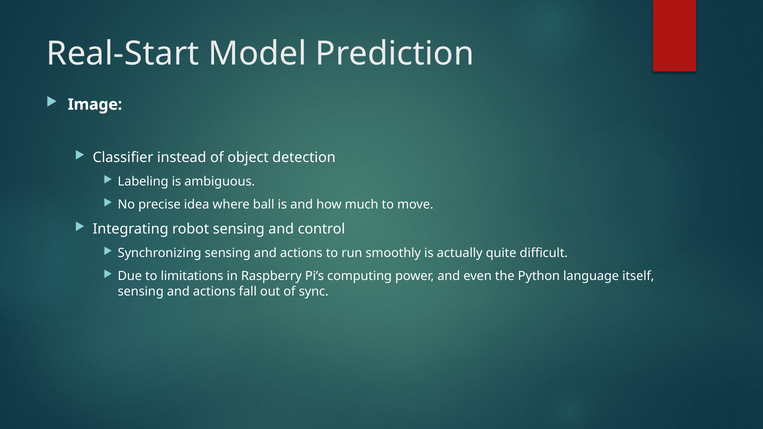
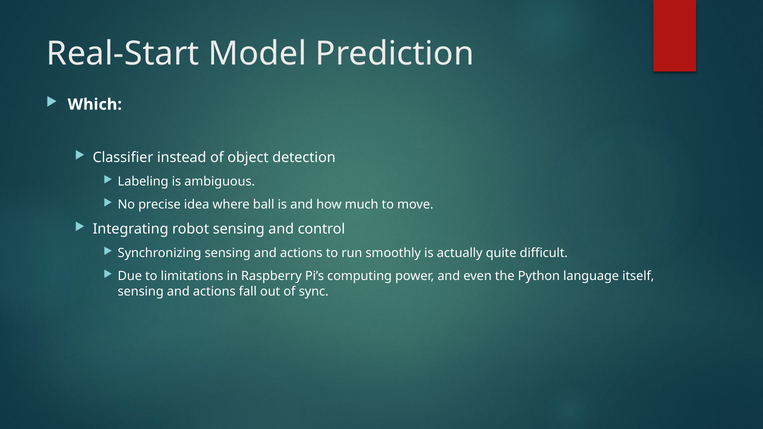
Image: Image -> Which (95, 105)
